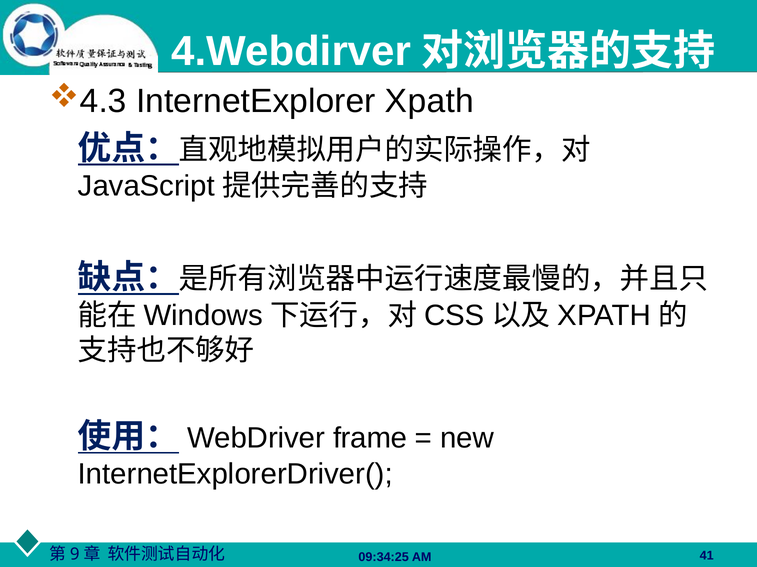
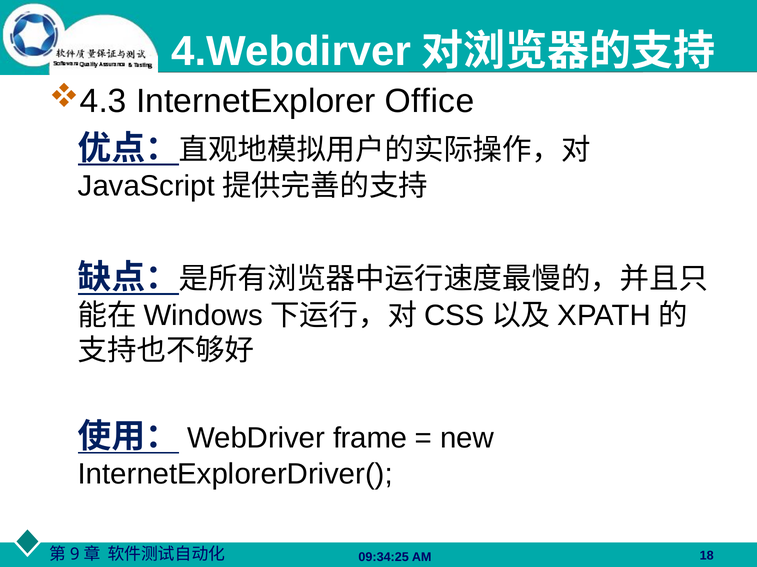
InternetExplorer Xpath: Xpath -> Office (430, 101)
41: 41 -> 18 (707, 556)
